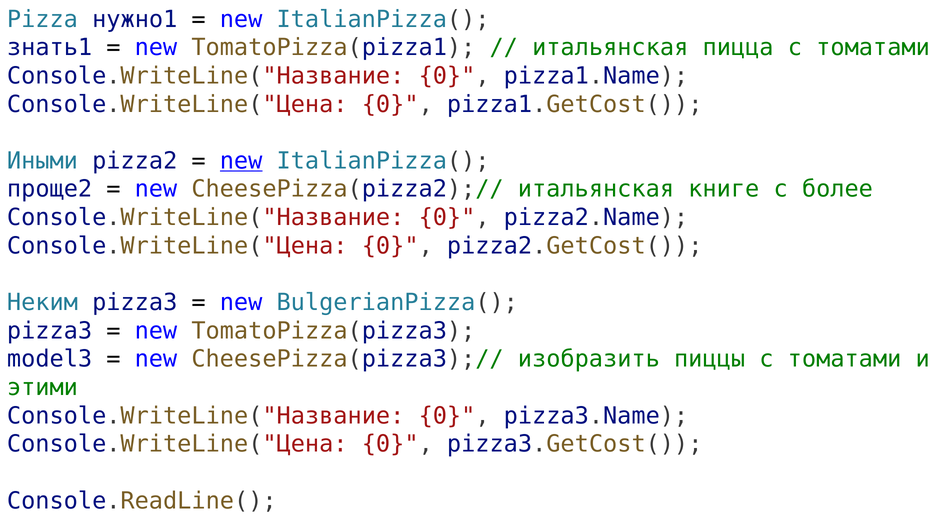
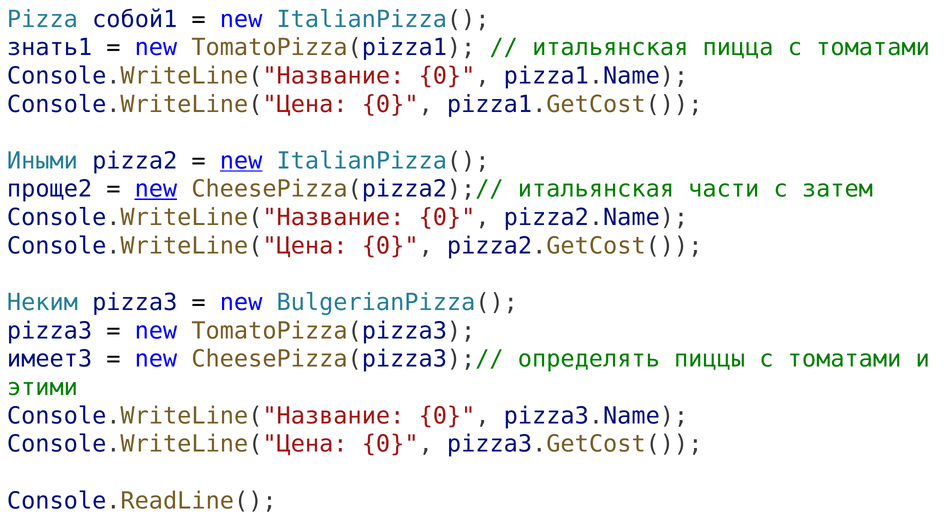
нужно1: нужно1 -> собой1 (135, 19)
new underline: none -> present (156, 189)
книге: книге -> части (724, 189)
более: более -> затем (837, 189)
model3: model3 -> имеет3 (50, 359)
изобразить: изобразить -> определять (589, 359)
